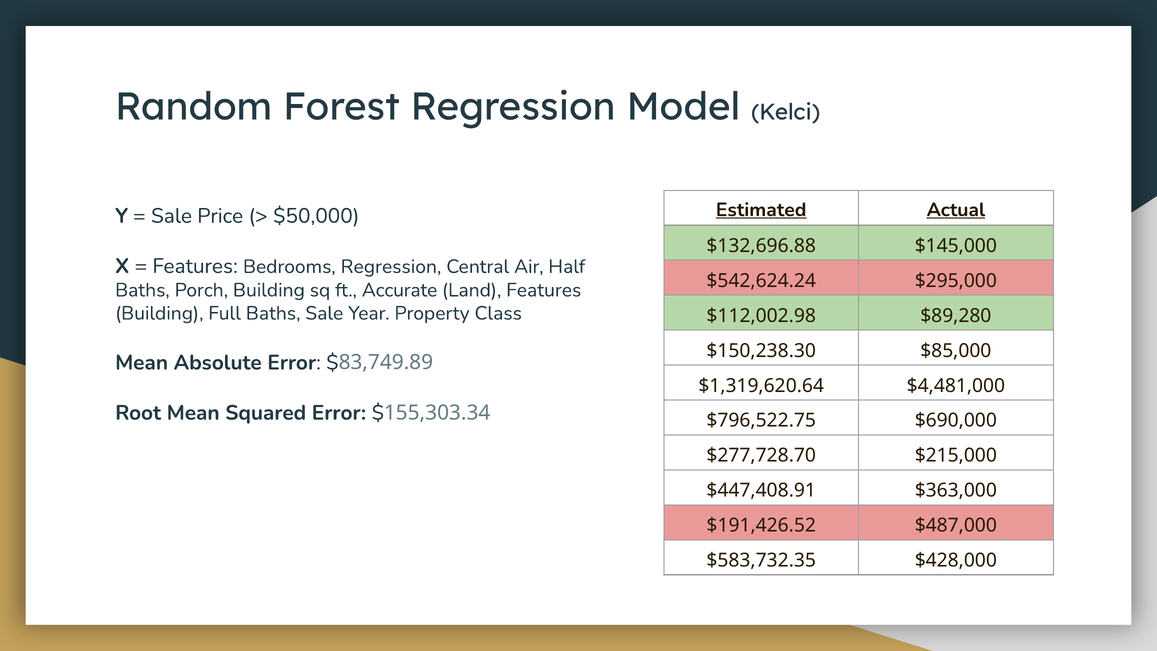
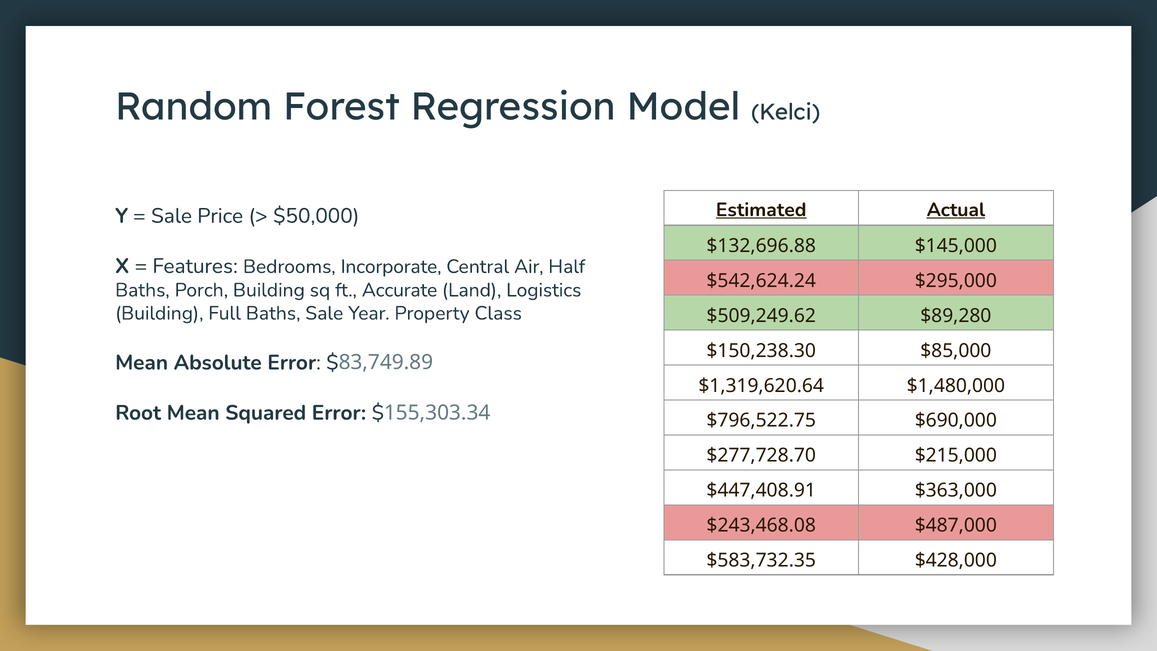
Bedrooms Regression: Regression -> Incorporate (391, 267)
Land Features: Features -> Logistics (544, 290)
$112,002.98: $112,002.98 -> $509,249.62 (761, 316)
$4,481,000: $4,481,000 -> $1,480,000 (956, 386)
$191,426.52: $191,426.52 -> $243,468.08 (761, 525)
